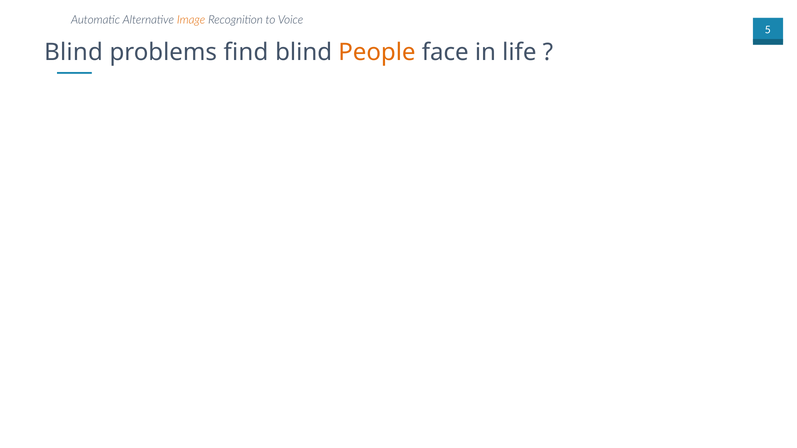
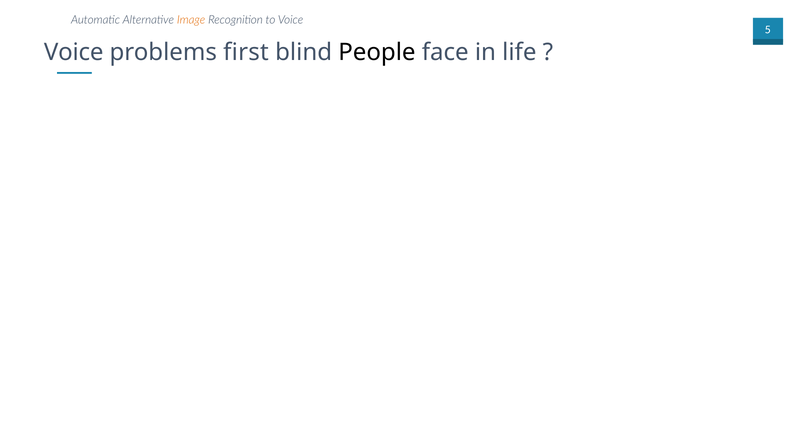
Blind: Blind -> Voice (74, 52)
find: find -> first (246, 52)
People colour: orange -> black (377, 52)
